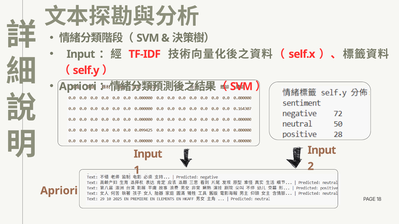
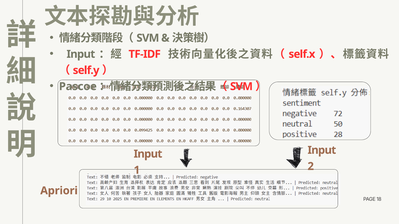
Apriori: Apriori -> Pascoe (78, 87)
